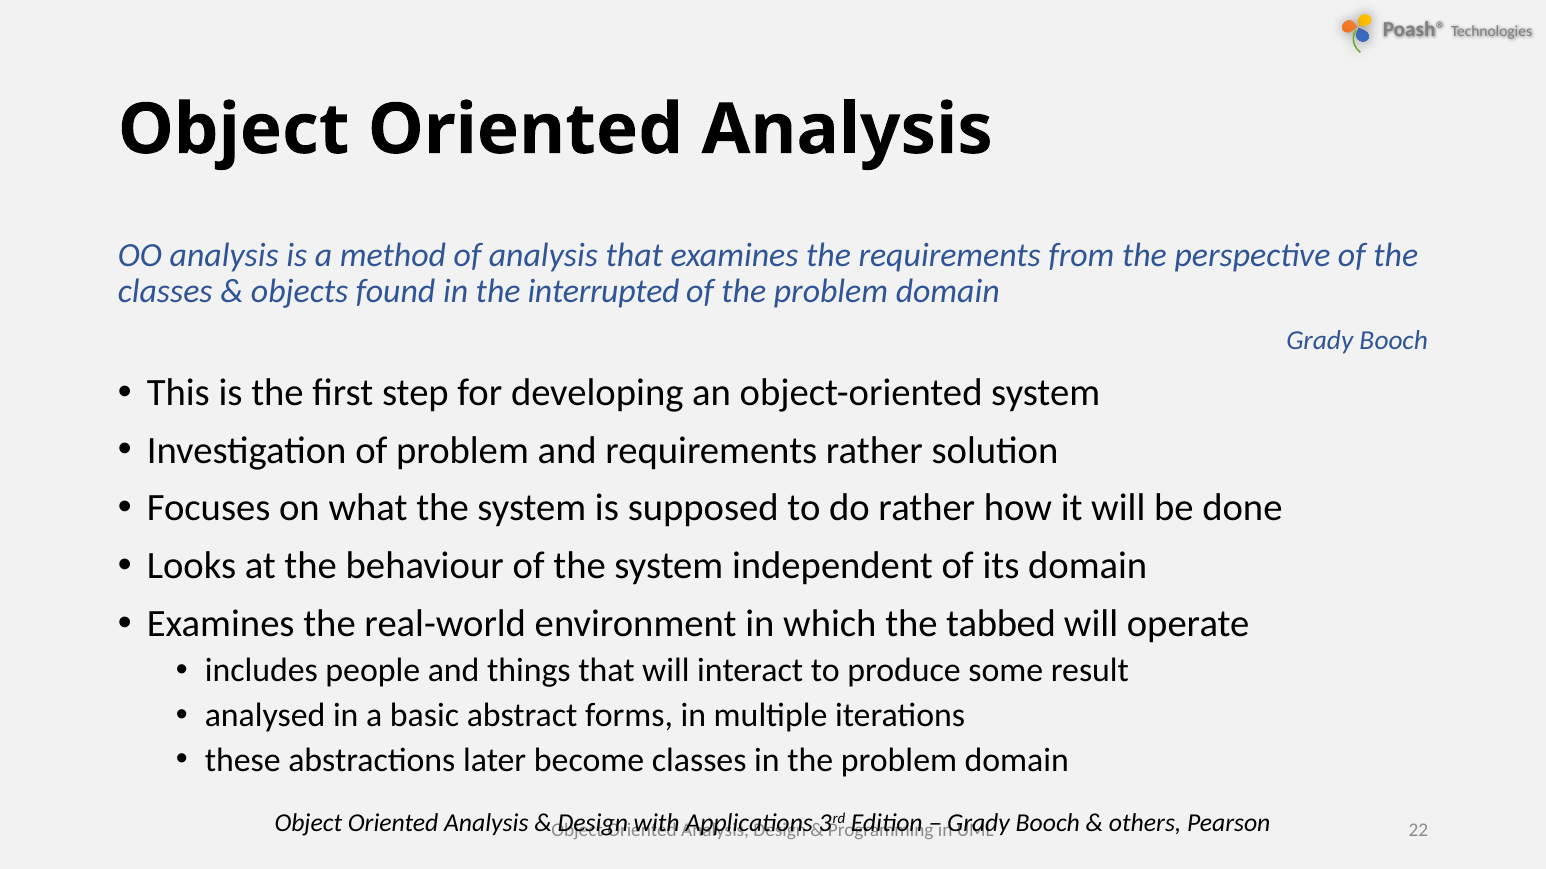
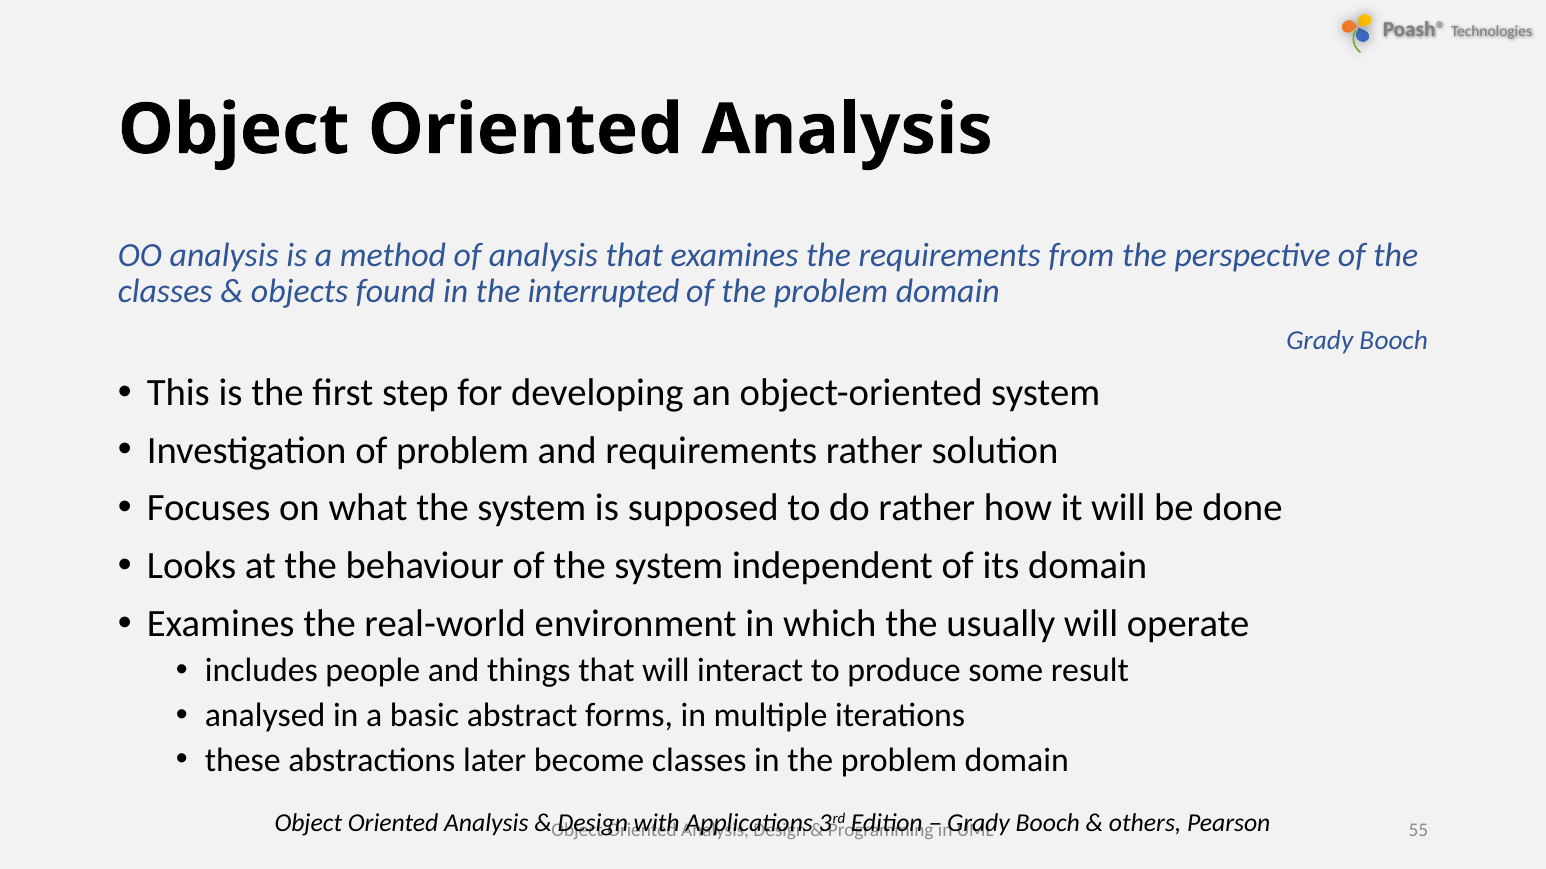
tabbed: tabbed -> usually (1001, 624)
22: 22 -> 55 (1418, 830)
